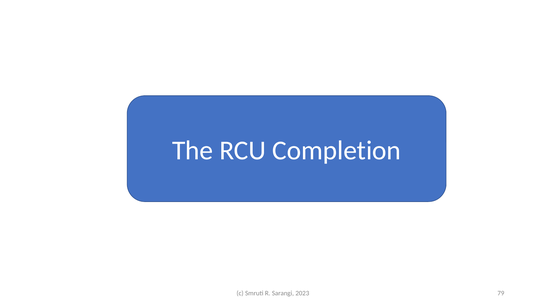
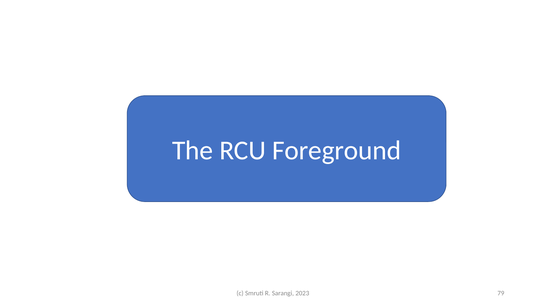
Completion: Completion -> Foreground (337, 151)
